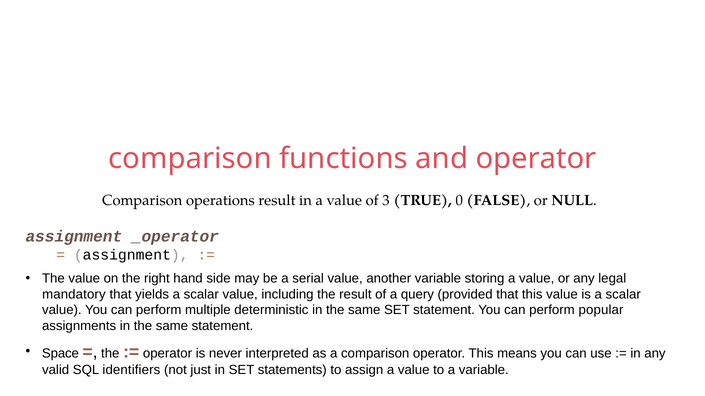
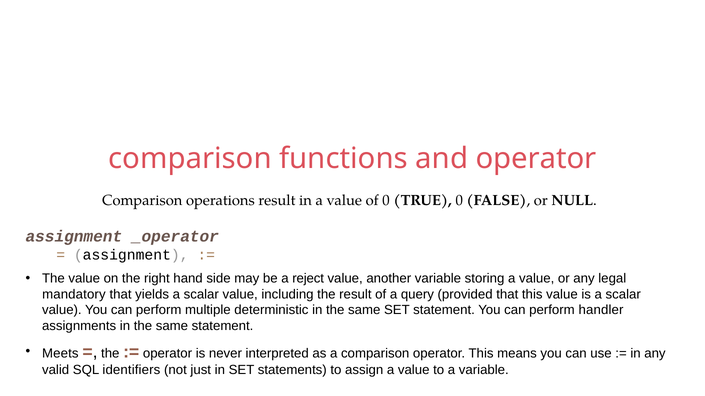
of 3: 3 -> 0 (386, 201)
serial: serial -> reject (308, 279)
popular: popular -> handler (601, 310)
Space: Space -> Meets (60, 354)
